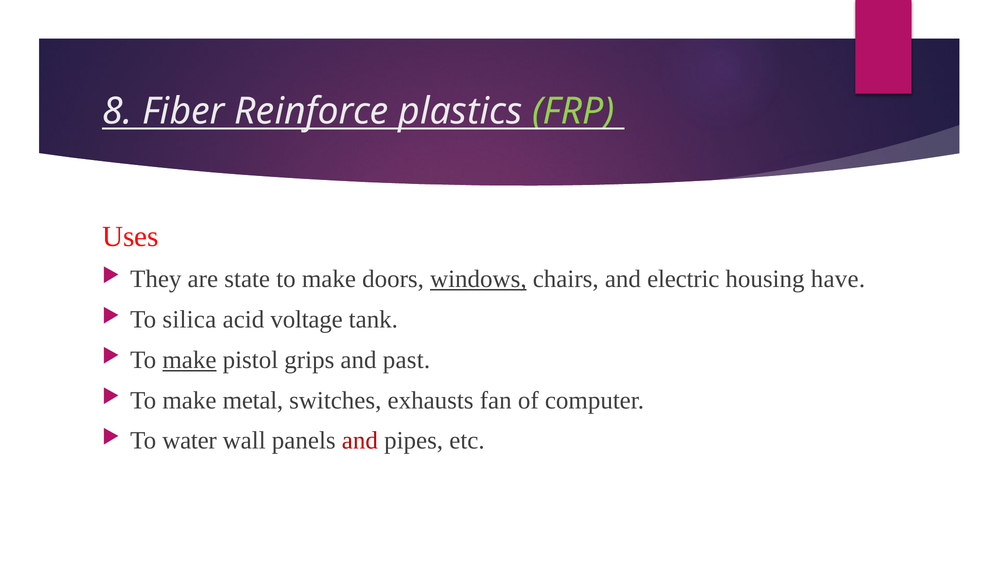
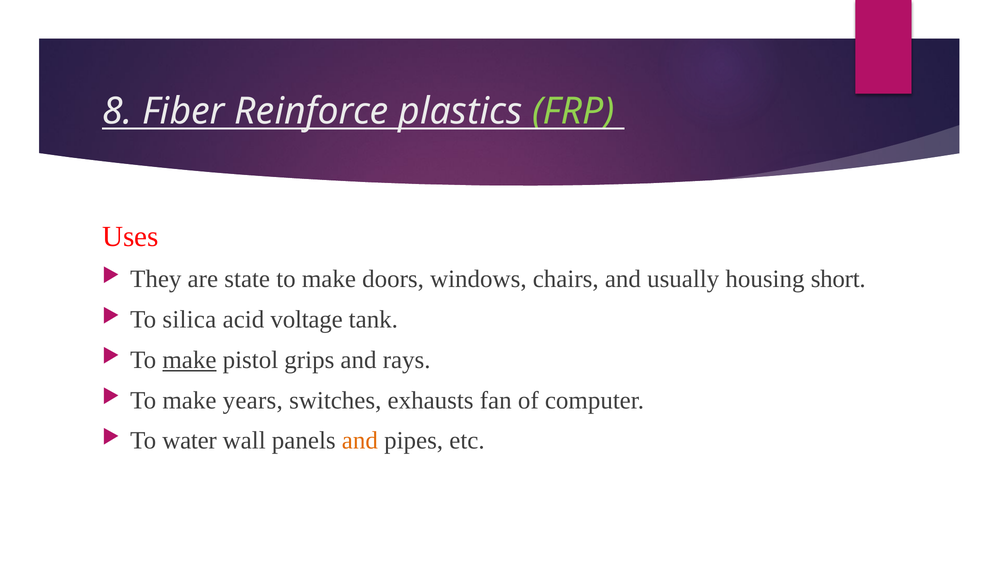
windows underline: present -> none (478, 279)
electric: electric -> usually (683, 279)
have: have -> short (838, 279)
past: past -> rays (407, 360)
metal: metal -> years (253, 400)
and colour: red -> orange (360, 441)
